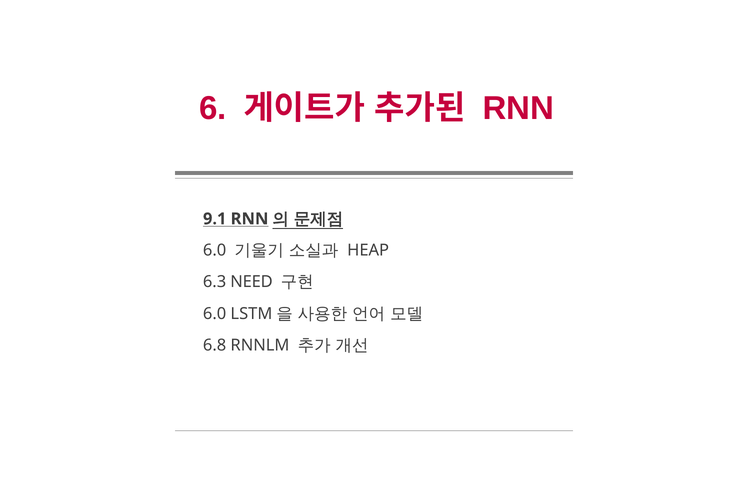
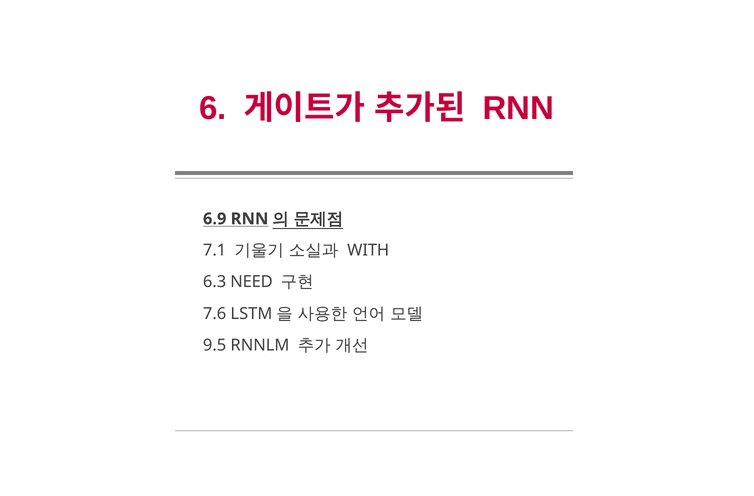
9.1: 9.1 -> 6.9 (215, 218)
6.0: 6.0 -> 7.1 (215, 250)
HEAP: HEAP -> WITH (368, 250)
6.0: 6.0 -> 7.6 (215, 313)
6.8: 6.8 -> 9.5 (215, 345)
